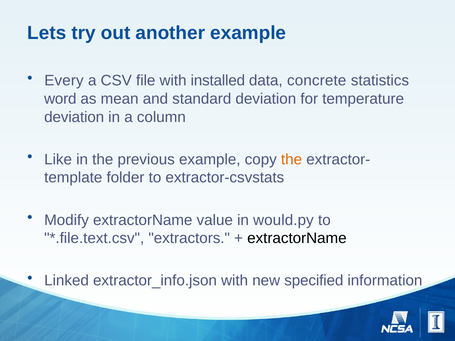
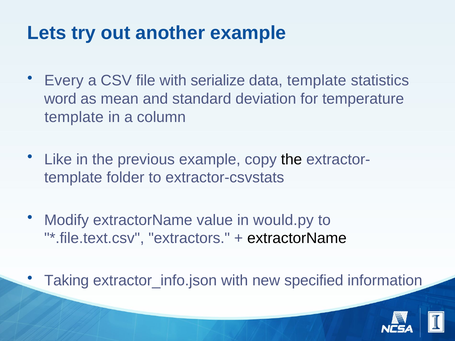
installed: installed -> serialize (218, 81)
data concrete: concrete -> template (317, 81)
deviation: deviation -> template (74, 117)
the colour: orange -> black (292, 160)
Linked: Linked -> Taking (67, 281)
